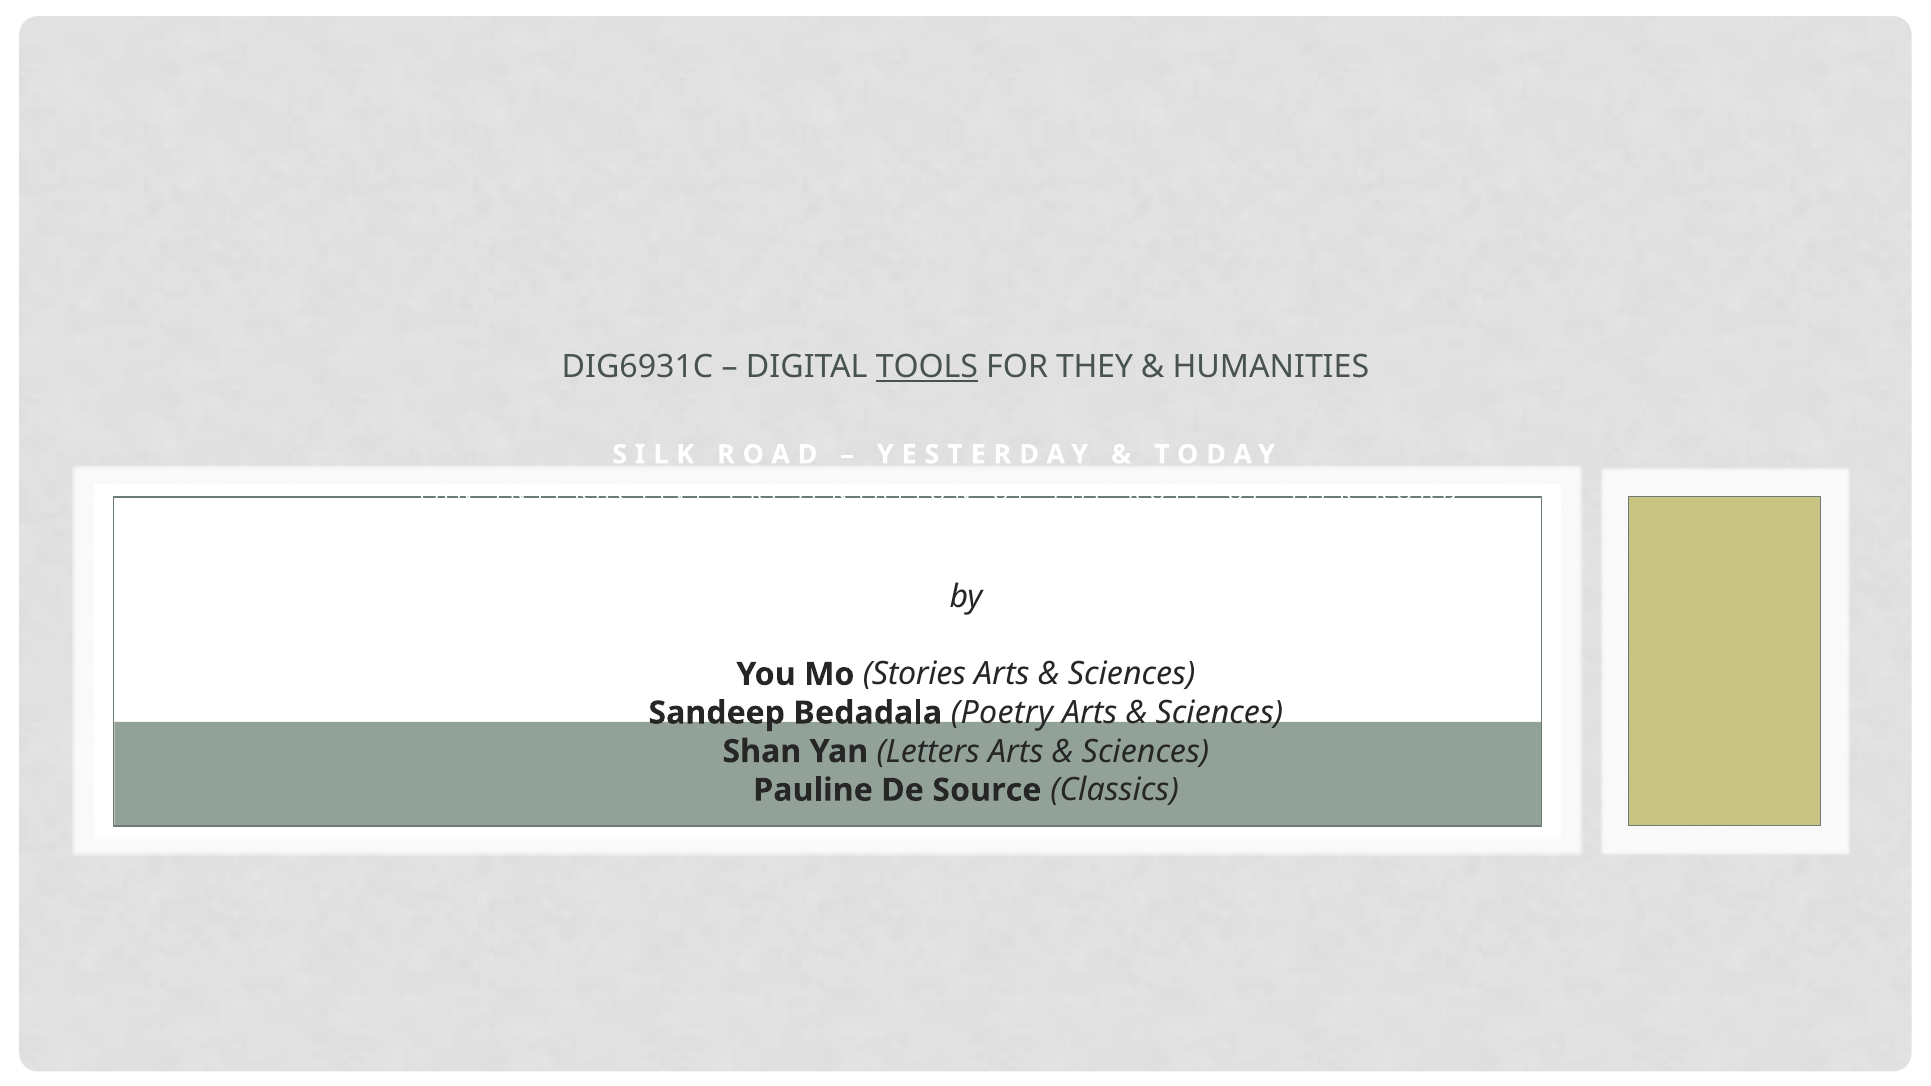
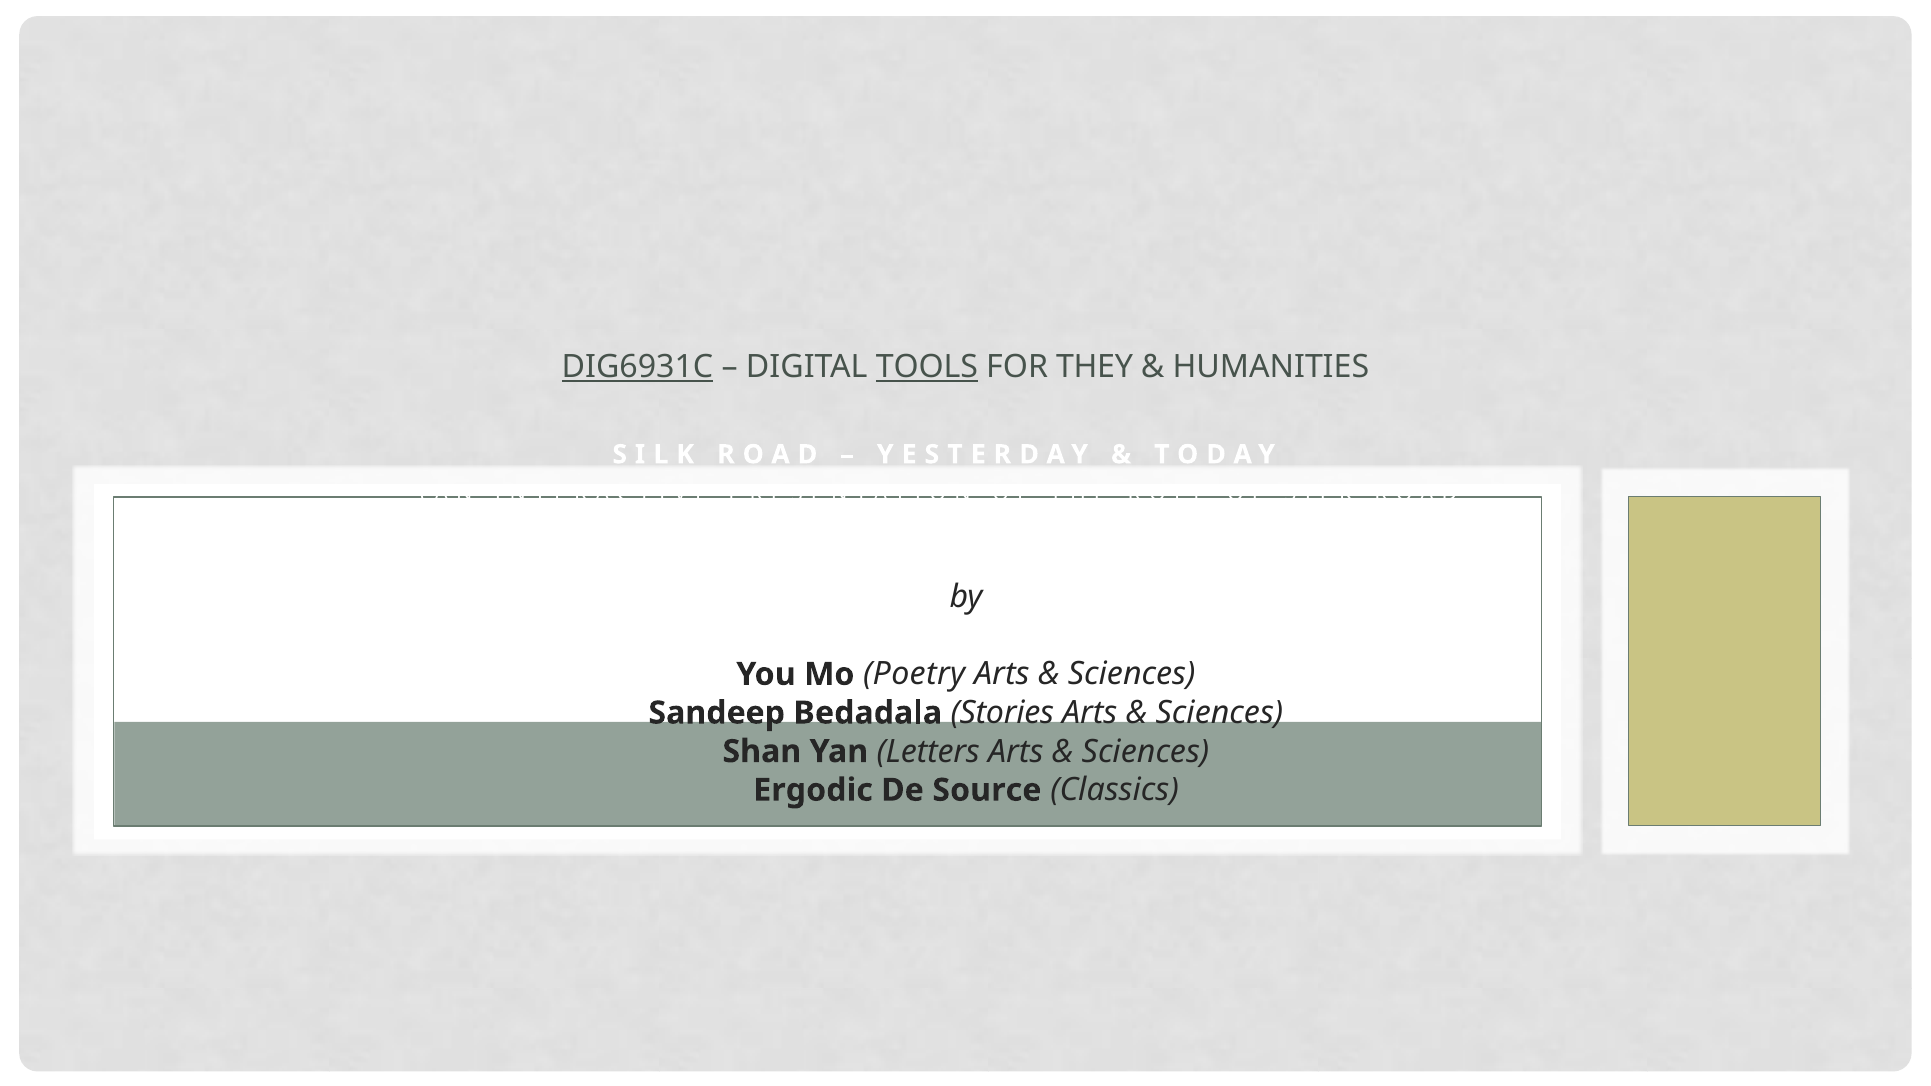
DIG6931C underline: none -> present (637, 367)
Stories: Stories -> Poetry (914, 674)
Poetry: Poetry -> Stories (1002, 713)
Pauline: Pauline -> Ergodic (813, 790)
